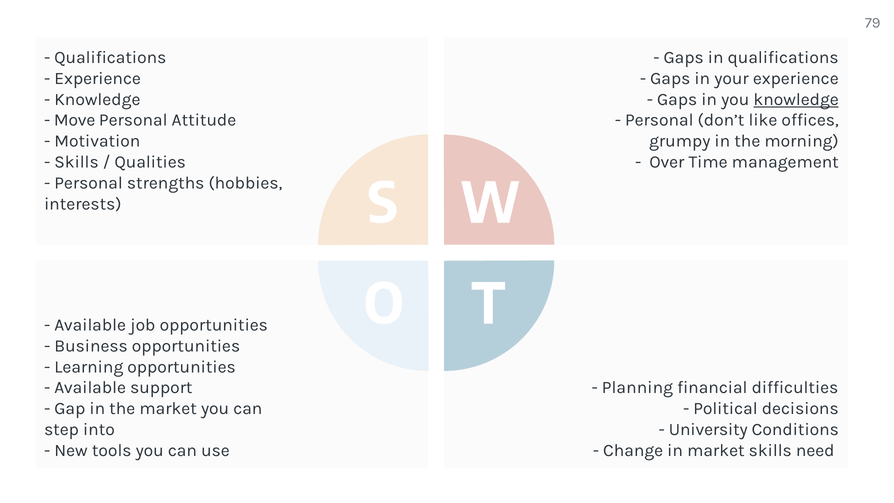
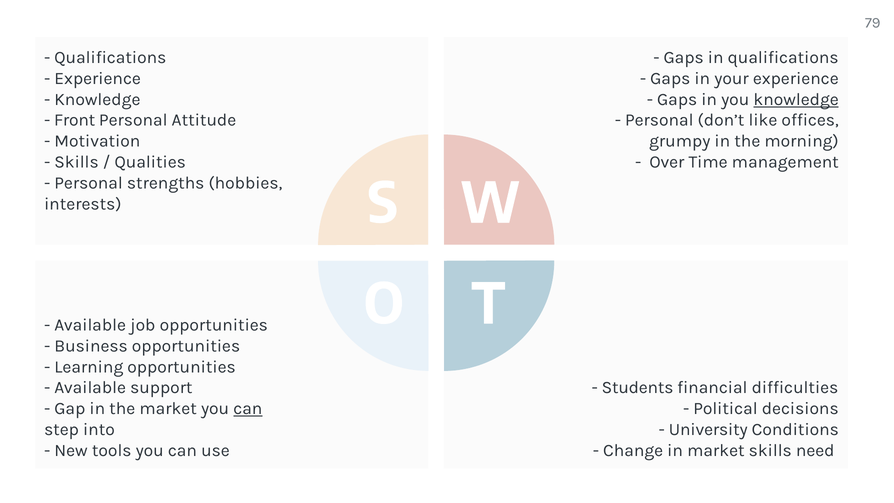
Move: Move -> Front (75, 120)
Planning: Planning -> Students (638, 388)
can underline: none -> present (248, 408)
